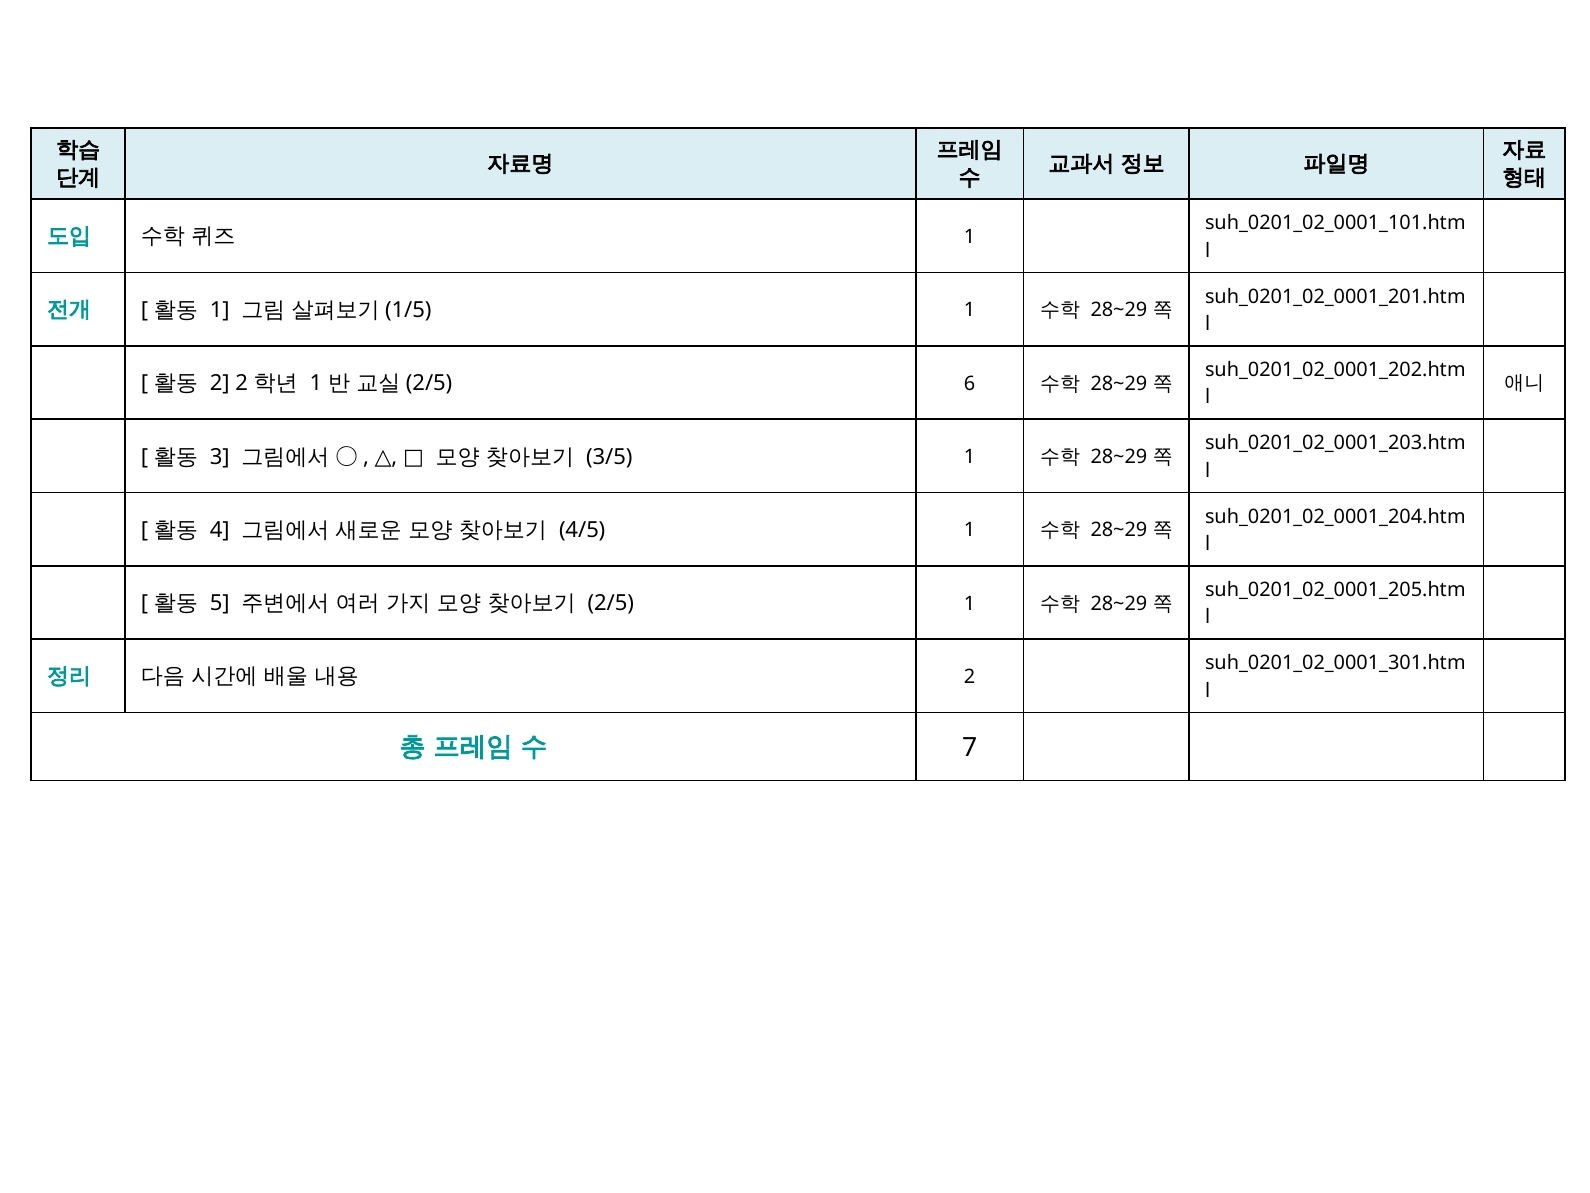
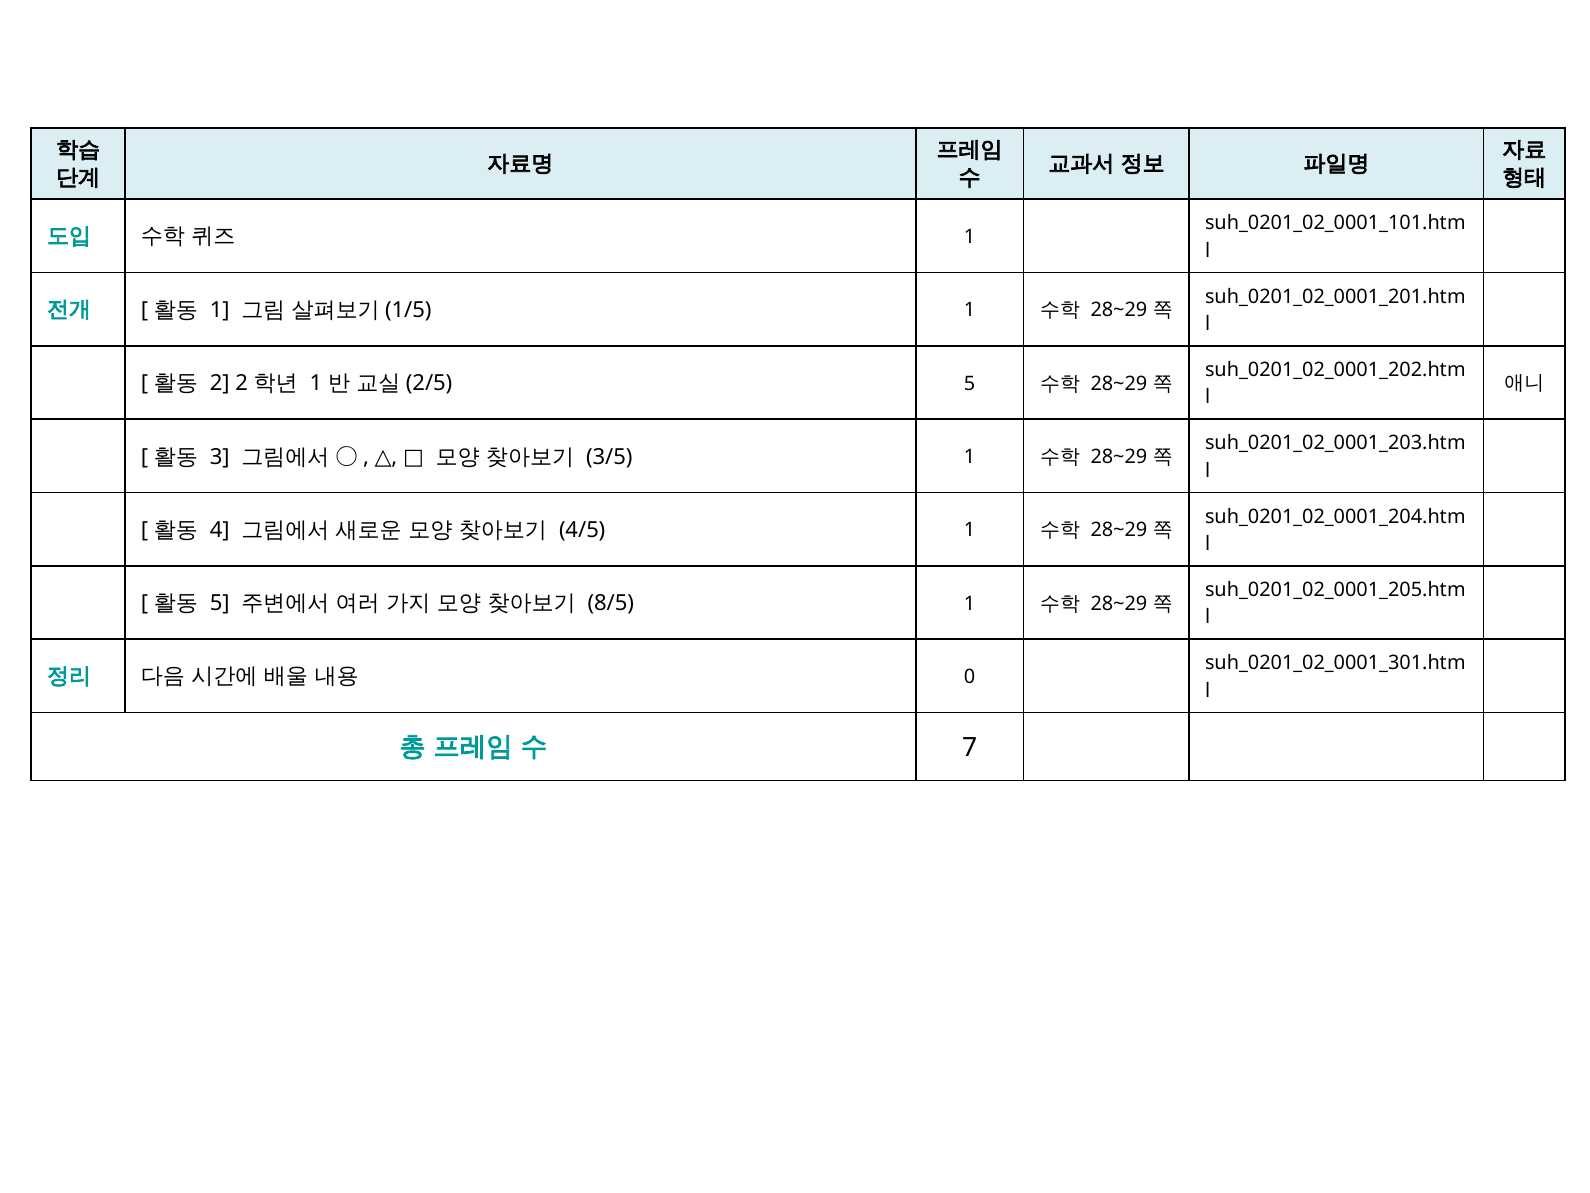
6: 6 -> 5 (970, 383)
2/5: 2/5 -> 8/5 (611, 603)
2: 2 -> 0 (970, 677)
